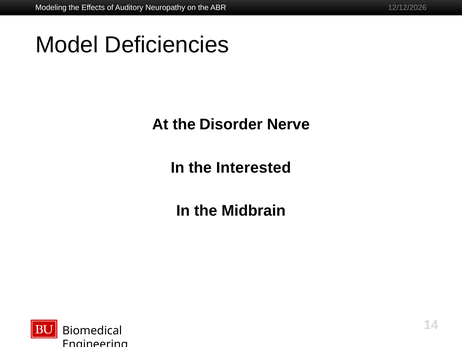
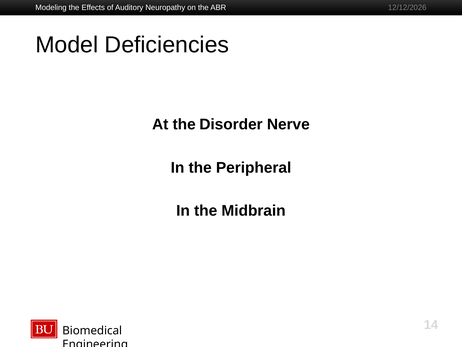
Interested: Interested -> Peripheral (254, 167)
